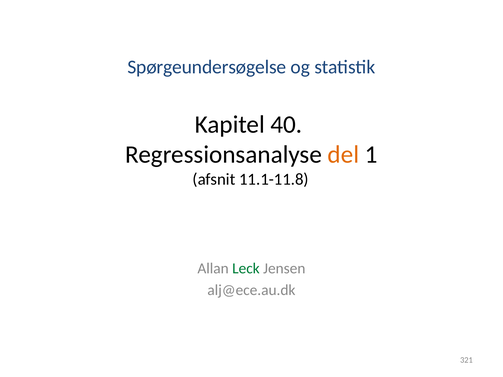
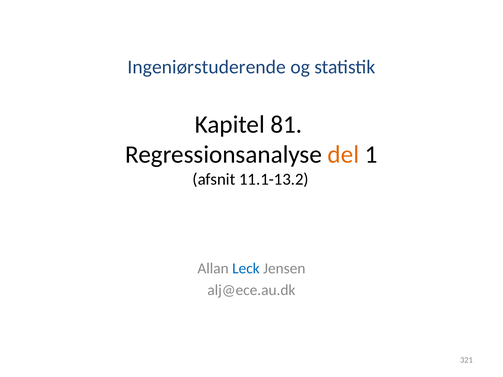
Spørgeundersøgelse: Spørgeundersøgelse -> Ingeniørstuderende (207, 67)
40: 40 -> 81 (286, 125)
11.1-11.8: 11.1-11.8 -> 11.1-13.2 (274, 179)
Leck colour: green -> blue (246, 269)
